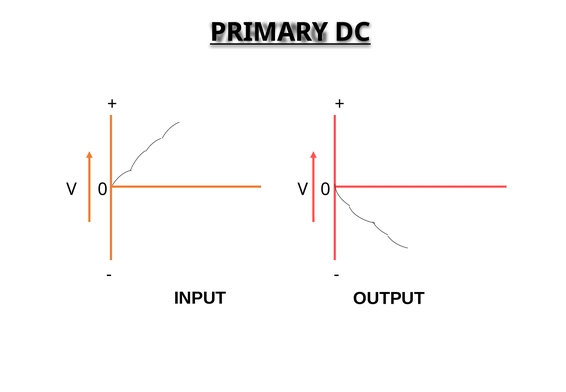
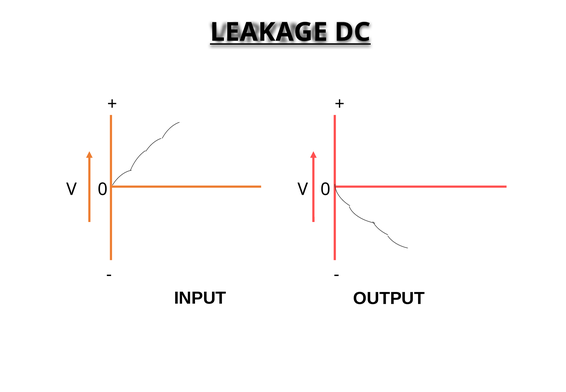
PRIMARY: PRIMARY -> LEAKAGE (269, 32)
